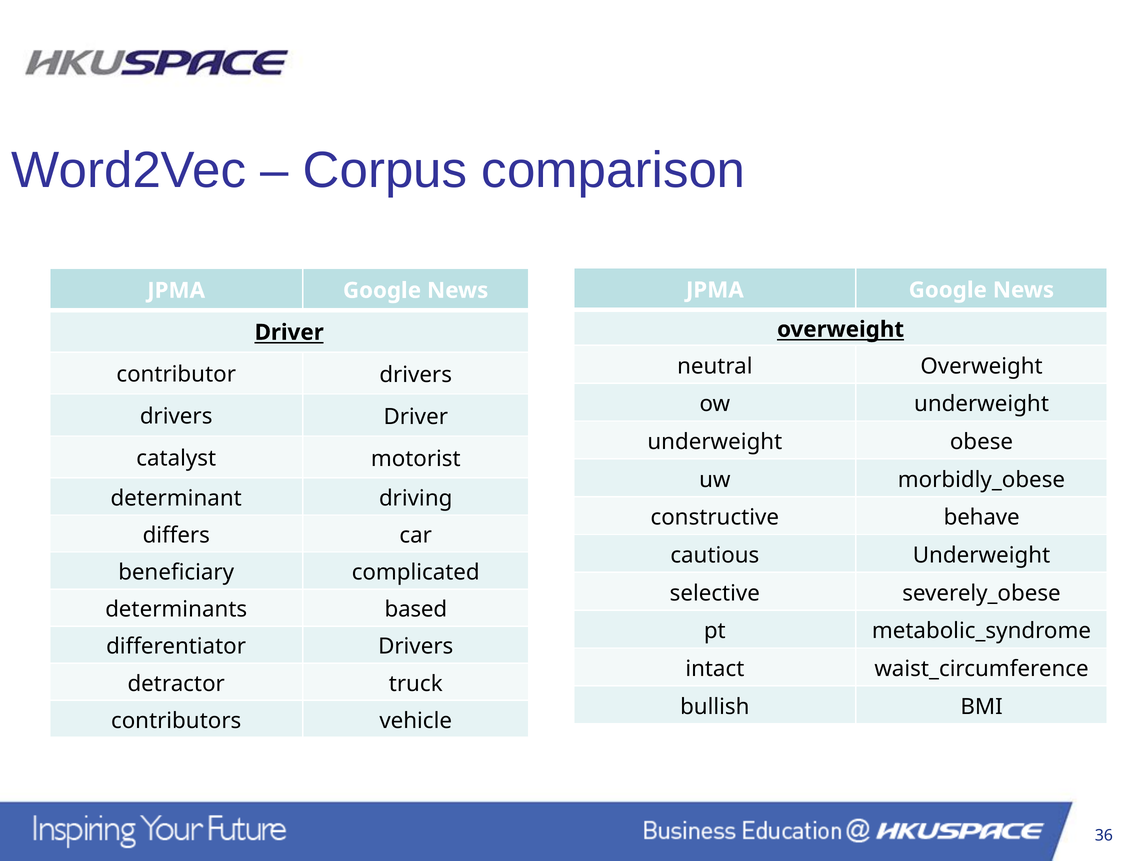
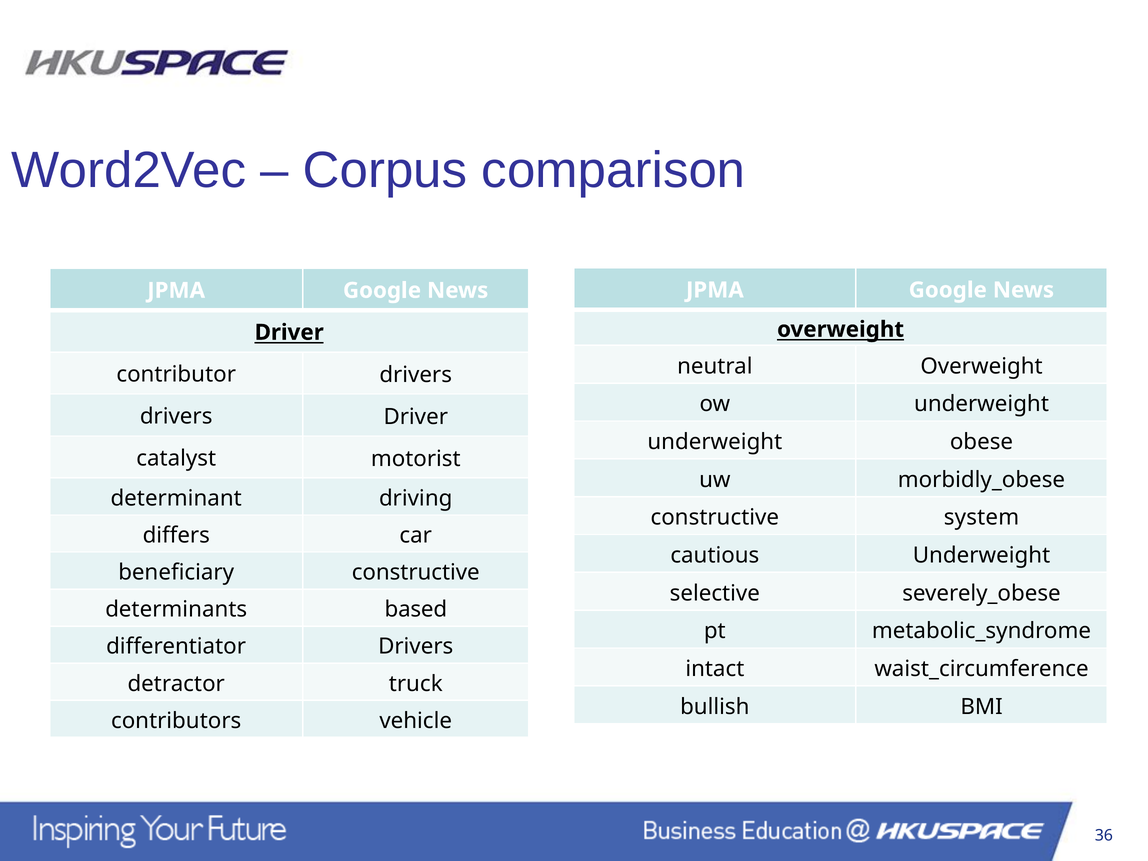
behave: behave -> system (981, 518)
beneficiary complicated: complicated -> constructive (416, 572)
